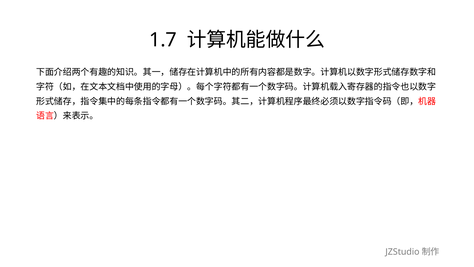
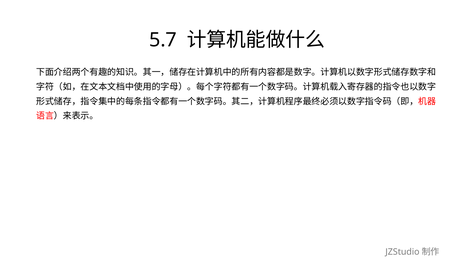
1.7: 1.7 -> 5.7 (163, 40)
